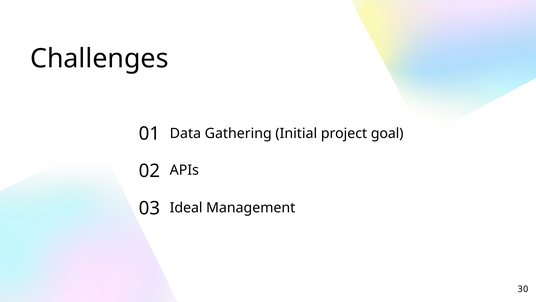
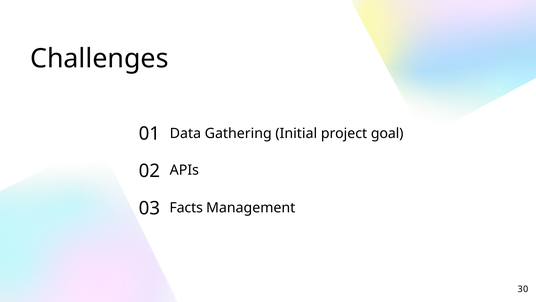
Ideal: Ideal -> Facts (186, 208)
